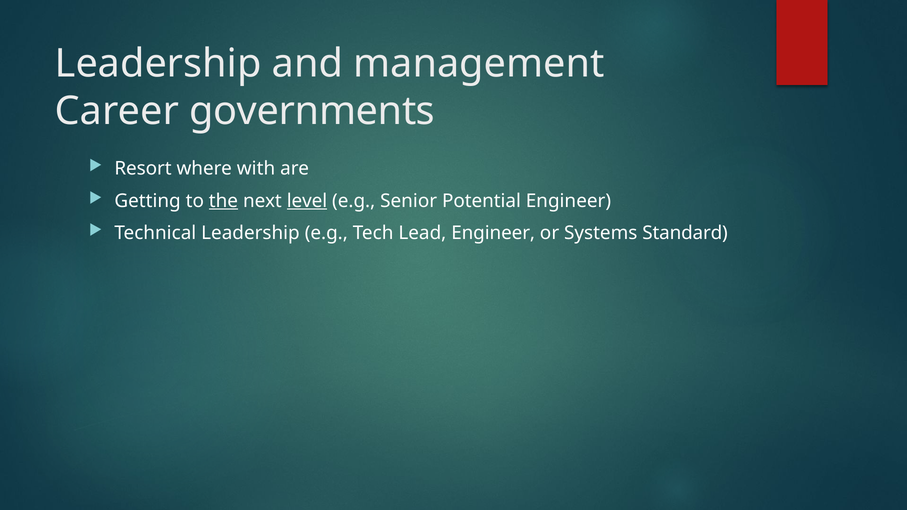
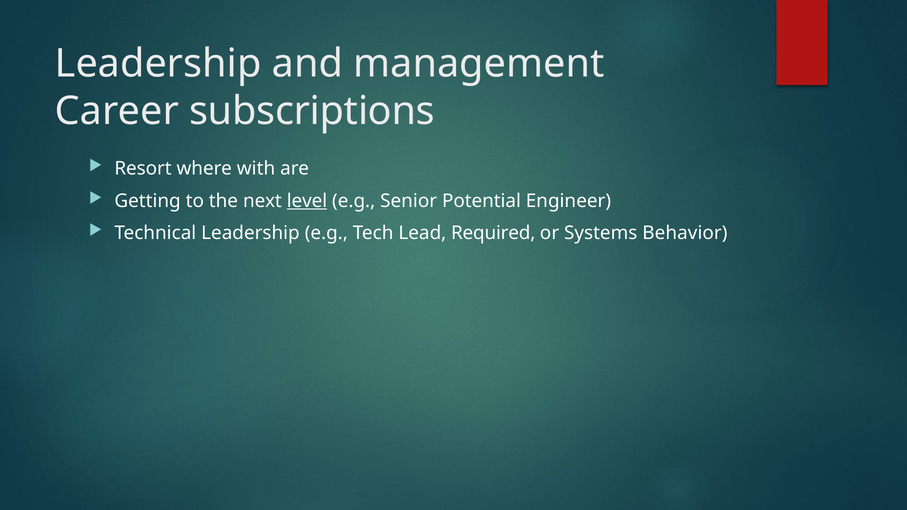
governments: governments -> subscriptions (312, 111)
the underline: present -> none (223, 201)
Lead Engineer: Engineer -> Required (493, 233)
Standard: Standard -> Behavior (685, 233)
